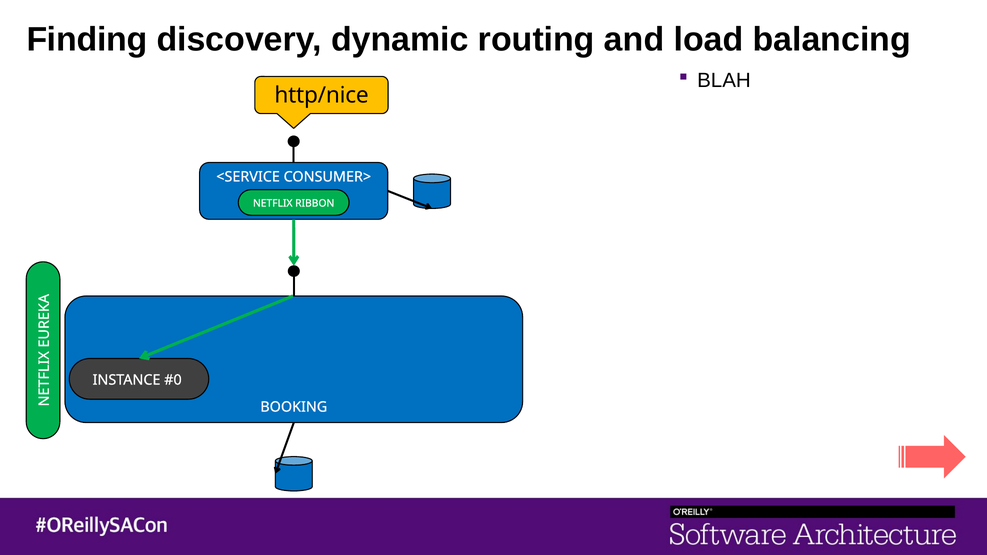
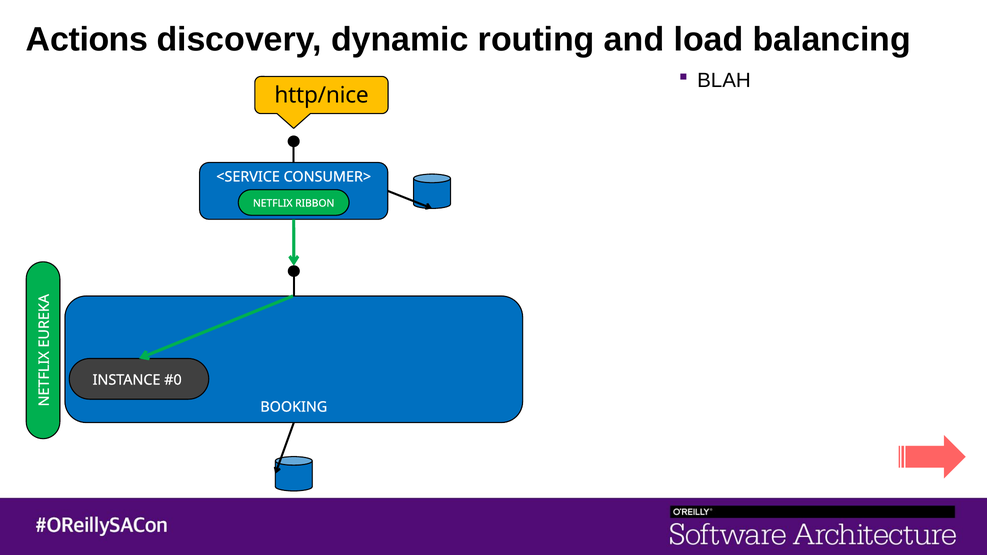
Finding: Finding -> Actions (87, 40)
